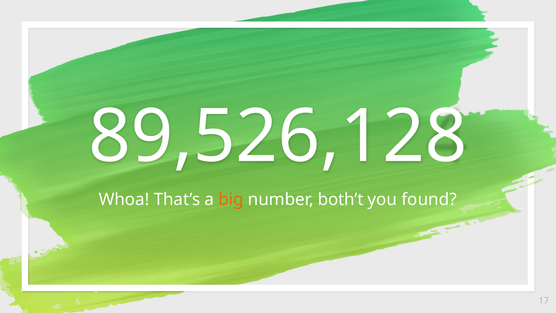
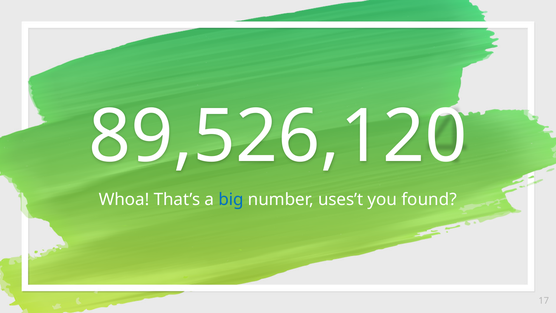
89,526,128: 89,526,128 -> 89,526,120 (278, 137)
big colour: orange -> blue (231, 199)
both’t: both’t -> uses’t (341, 199)
